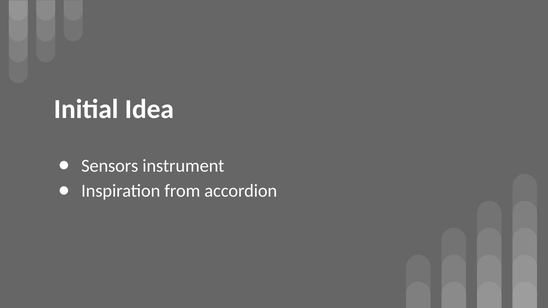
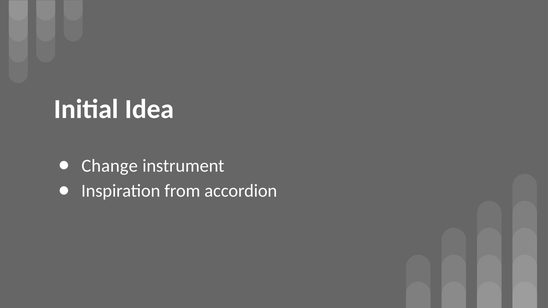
Sensors: Sensors -> Change (110, 166)
